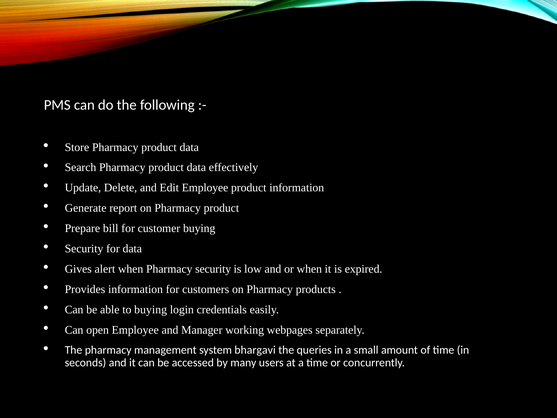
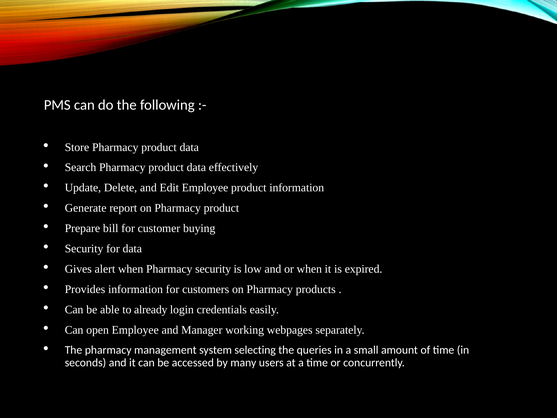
to buying: buying -> already (151, 309)
bhargavi: bhargavi -> selecting (255, 350)
